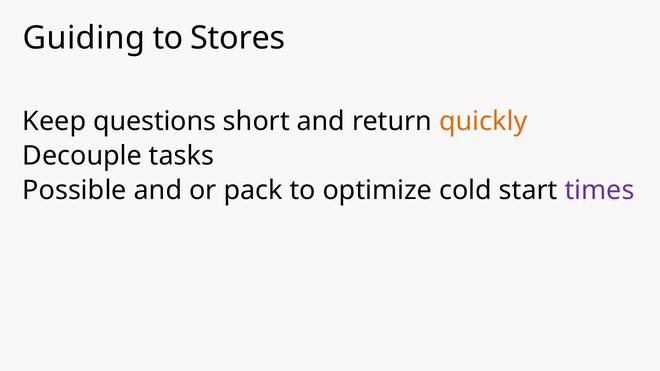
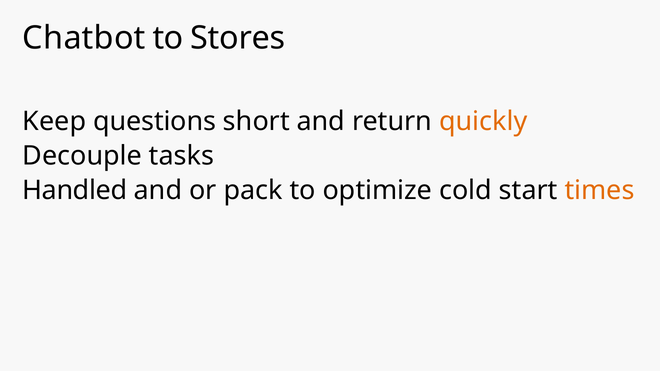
Guiding: Guiding -> Chatbot (84, 38)
Possible: Possible -> Handled (75, 190)
times colour: purple -> orange (600, 190)
